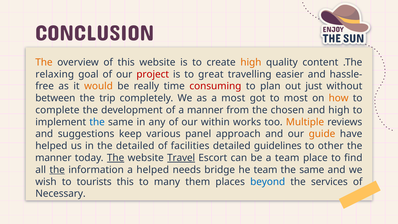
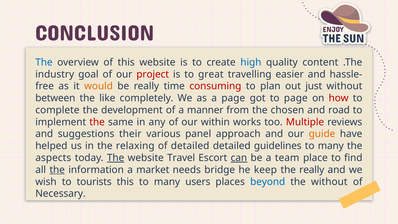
The colour: orange -> blue (44, 62)
high colour: orange -> blue (251, 62)
relaxing: relaxing -> industry (55, 74)
trip: trip -> like (107, 98)
a most: most -> page (233, 98)
to most: most -> page (296, 98)
how colour: orange -> red (339, 98)
and high: high -> road (339, 110)
the colour: blue -> red (97, 122)
Multiple colour: orange -> red (305, 122)
keep: keep -> their (130, 134)
the detailed: detailed -> relaxing (135, 146)
of facilities: facilities -> detailed (190, 146)
other: other -> many (331, 146)
manner: manner -> aspects (53, 158)
Travel underline: present -> none (181, 158)
can underline: none -> present (239, 158)
a helped: helped -> market (153, 170)
he team: team -> keep (265, 170)
same: same -> really (312, 170)
them: them -> users (198, 182)
the services: services -> without (329, 182)
